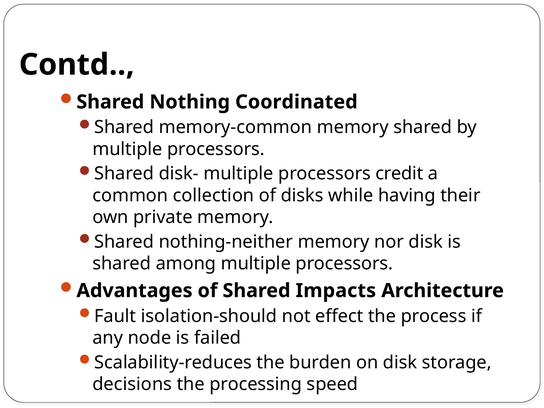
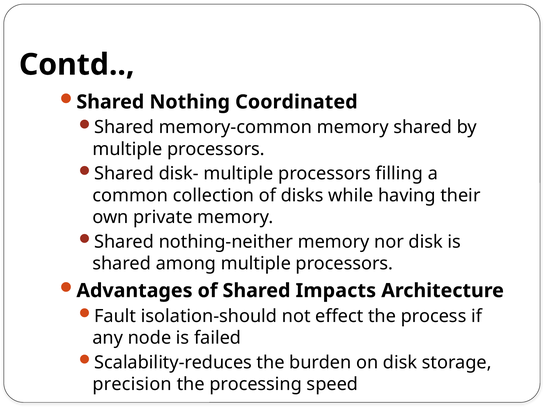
credit: credit -> filling (399, 174)
decisions: decisions -> precision (132, 384)
